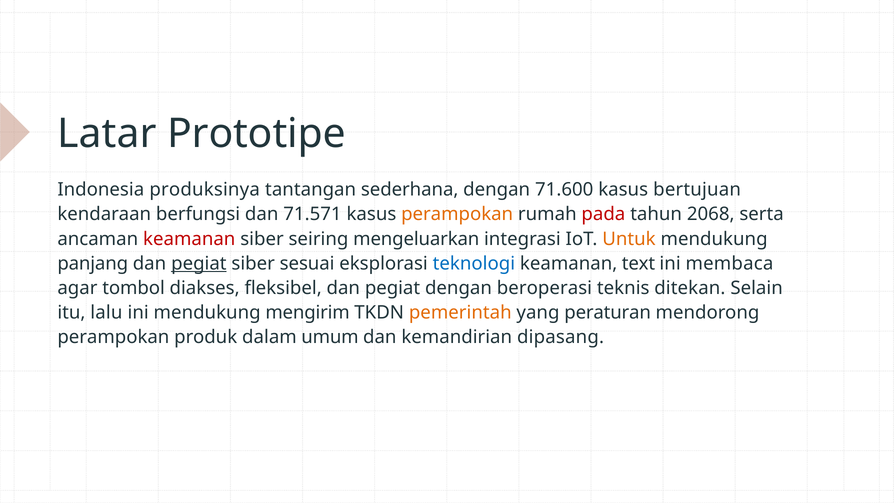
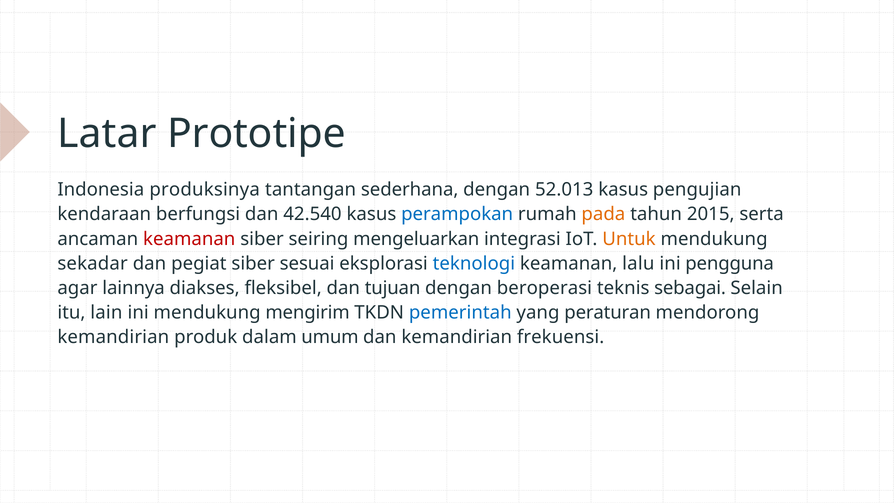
71.600: 71.600 -> 52.013 (564, 190)
bertujuan: bertujuan -> pengujian (697, 190)
71.571: 71.571 -> 42.540 (312, 214)
perampokan colour: orange -> blue (457, 214)
pada colour: red -> orange (603, 214)
2068: 2068 -> 2015 (711, 214)
panjang: panjang -> sekadar (93, 263)
pegiat underline: present -> none (199, 263)
text: text -> lalu (638, 263)
membaca: membaca -> pengguna (730, 263)
tombol: tombol -> lainnya (134, 288)
fleksibel dan pegiat: pegiat -> tujuan (393, 288)
ditekan: ditekan -> sebagai (690, 288)
lalu: lalu -> lain (106, 313)
pemerintah colour: orange -> blue (460, 313)
perampokan: perampokan -> kemandirian (113, 337)
dipasang: dipasang -> frekuensi (561, 337)
